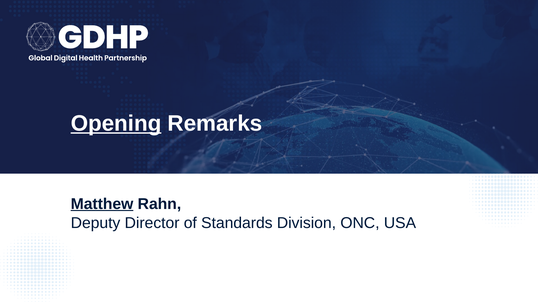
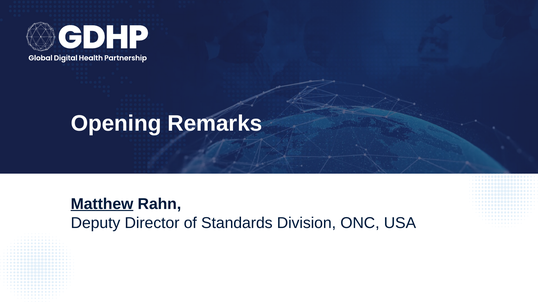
Opening underline: present -> none (116, 124)
